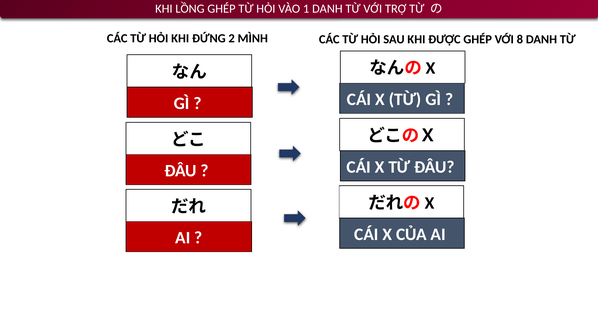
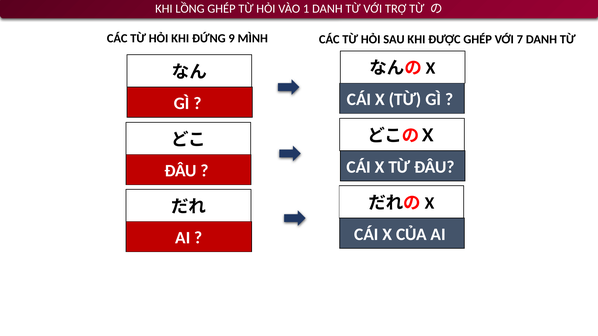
2: 2 -> 9 (232, 38)
8: 8 -> 7 (520, 40)
